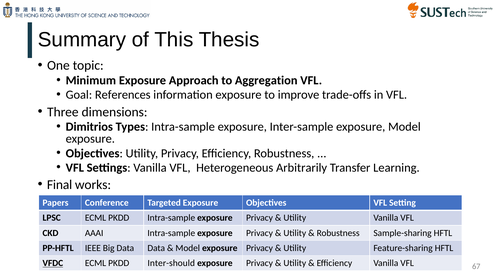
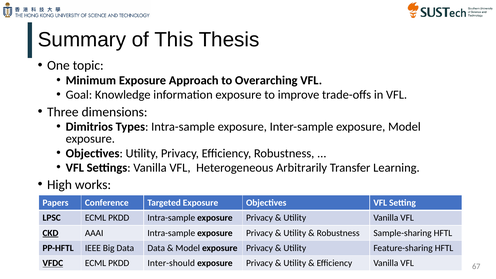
Aggregation: Aggregation -> Overarching (266, 80)
References: References -> Knowledge (123, 95)
Final: Final -> High (60, 185)
CKD underline: none -> present (50, 233)
